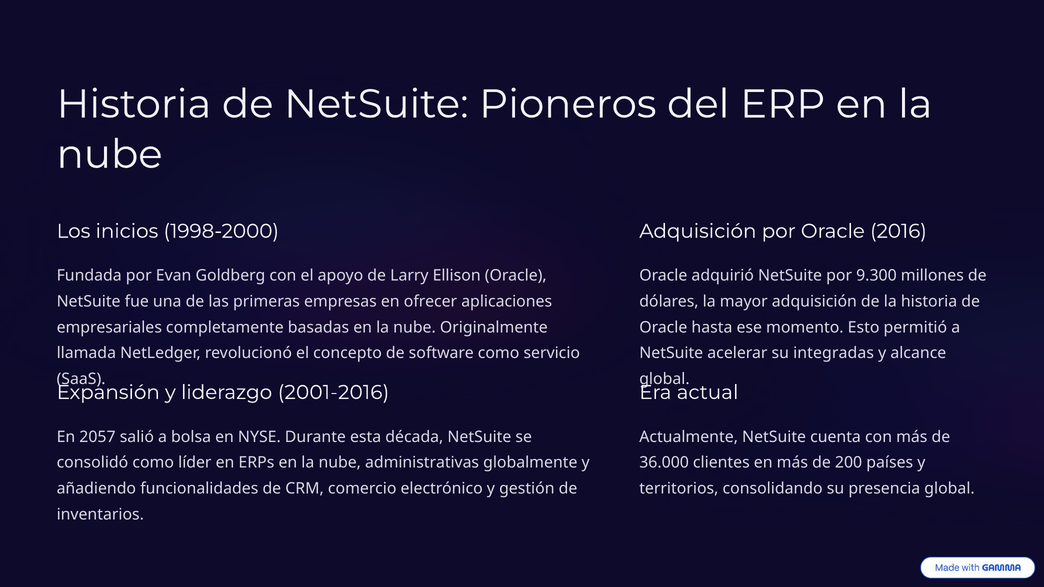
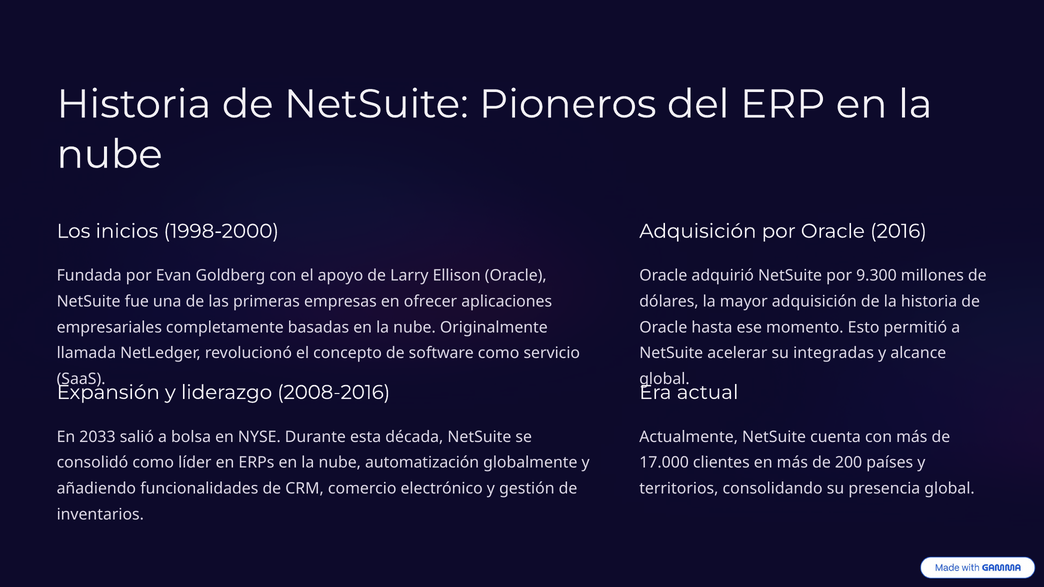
2001-2016: 2001-2016 -> 2008-2016 (334, 393)
2057: 2057 -> 2033 (97, 437)
administrativas: administrativas -> automatización (422, 463)
36.000: 36.000 -> 17.000 (664, 463)
